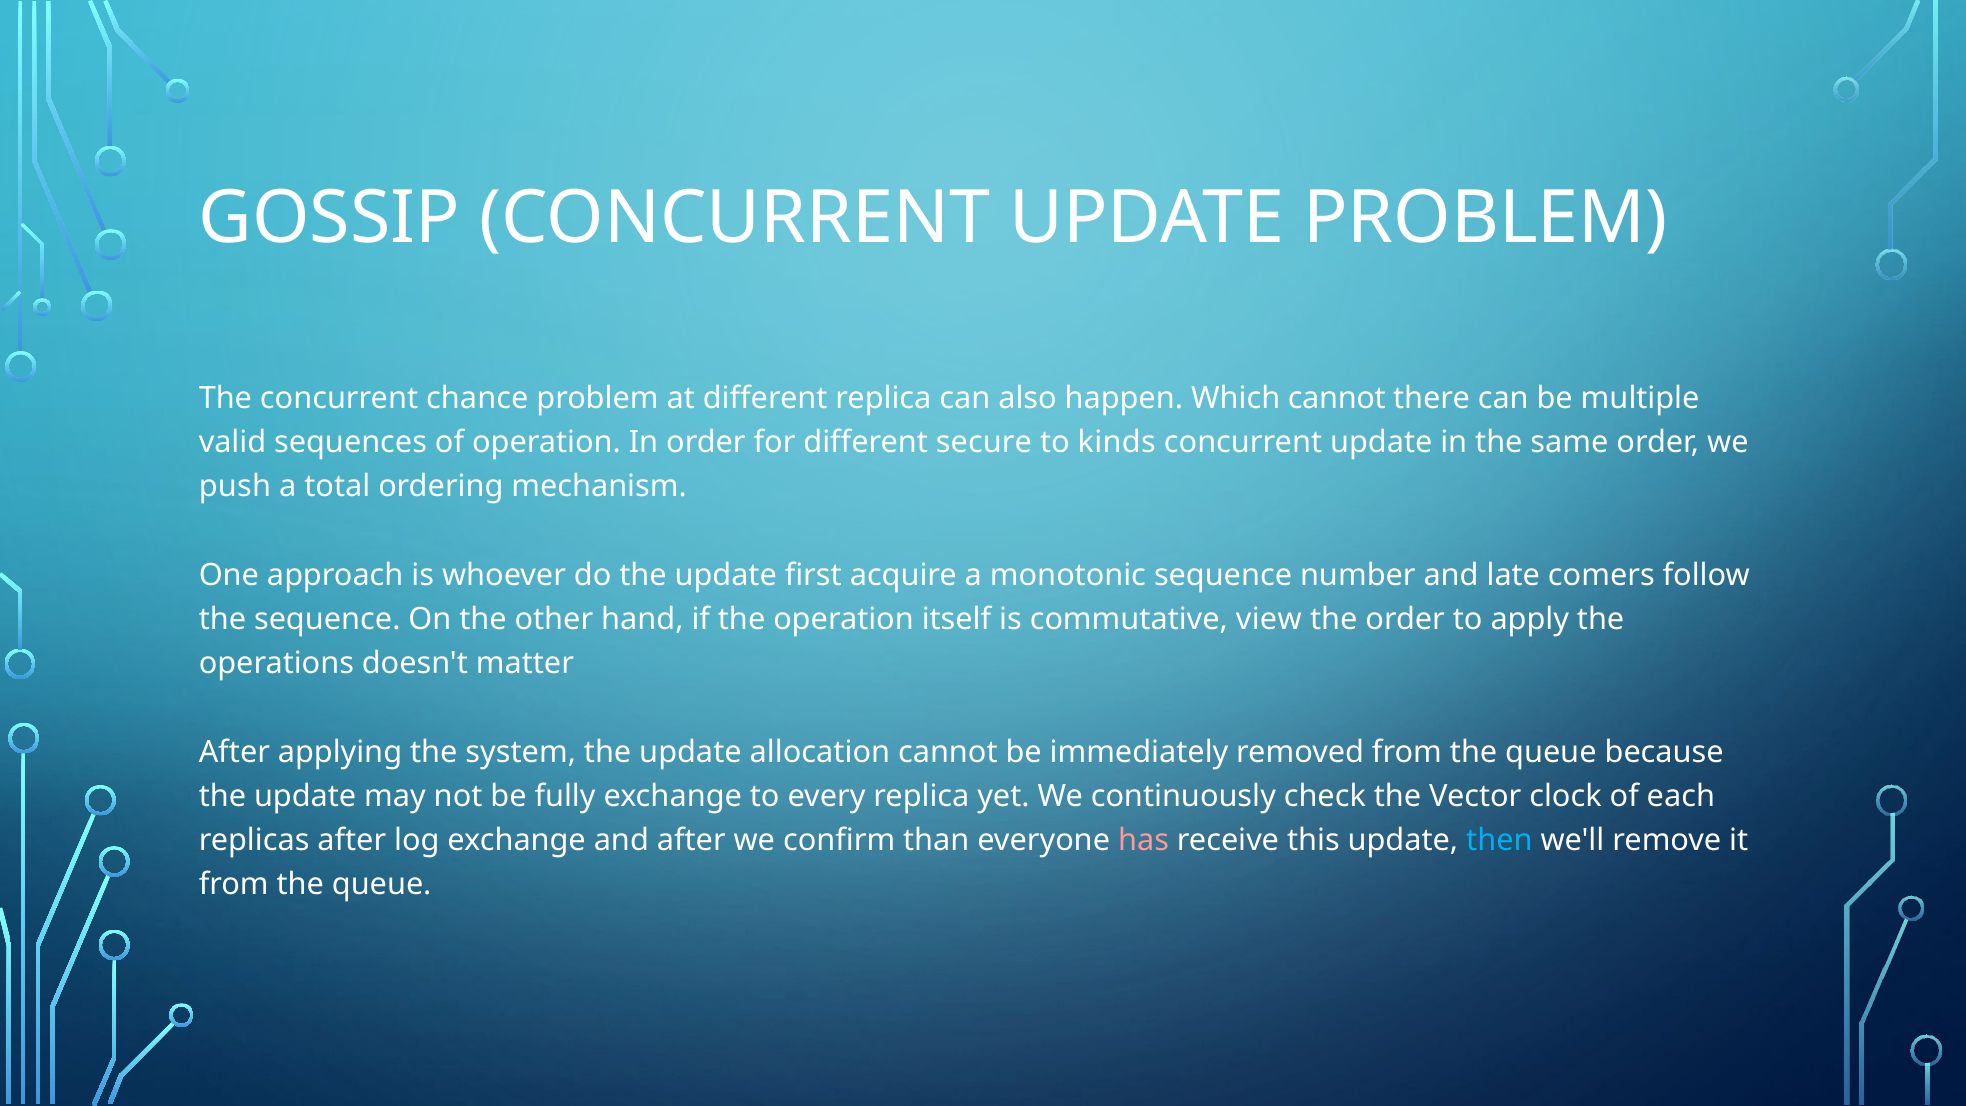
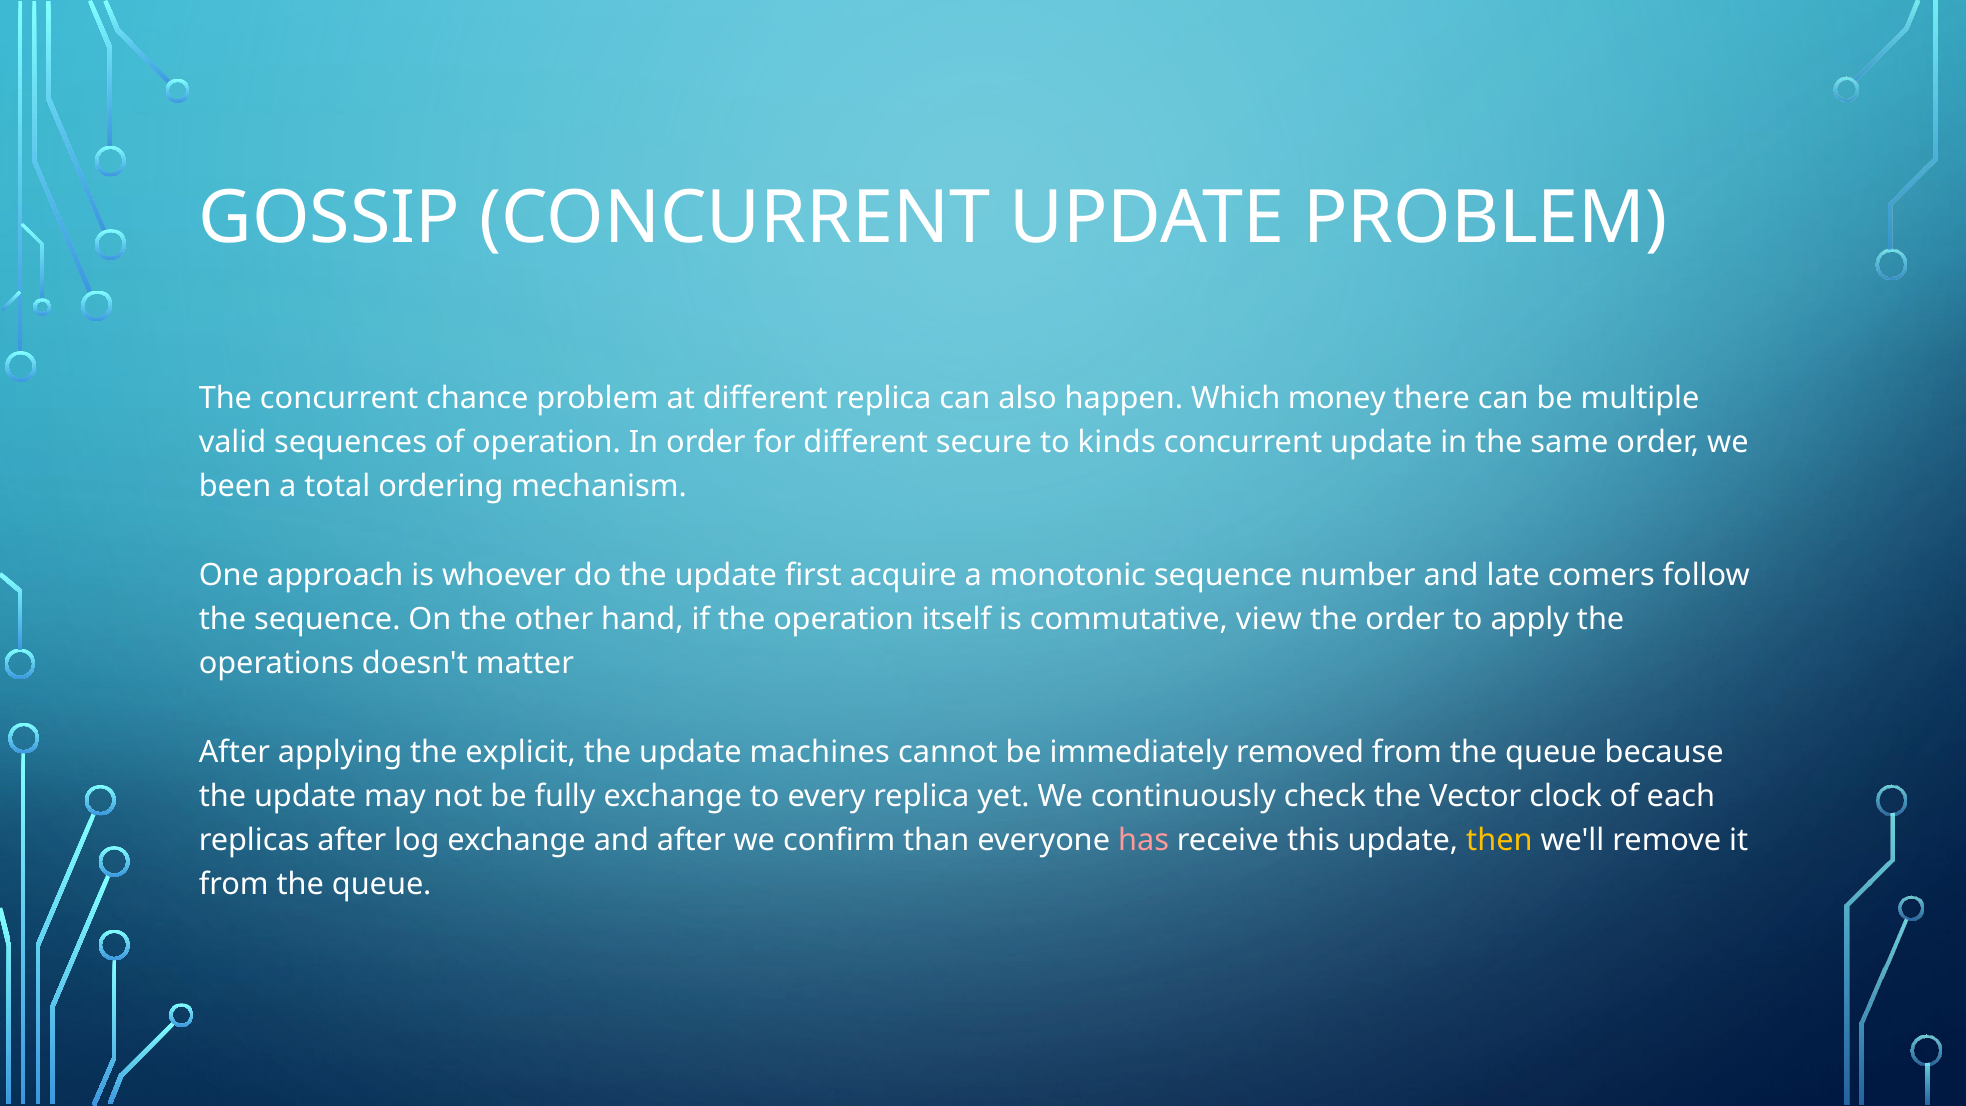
Which cannot: cannot -> money (1337, 398)
push: push -> been (235, 487)
system: system -> explicit (521, 752)
allocation: allocation -> machines (820, 752)
then colour: light blue -> yellow (1499, 840)
